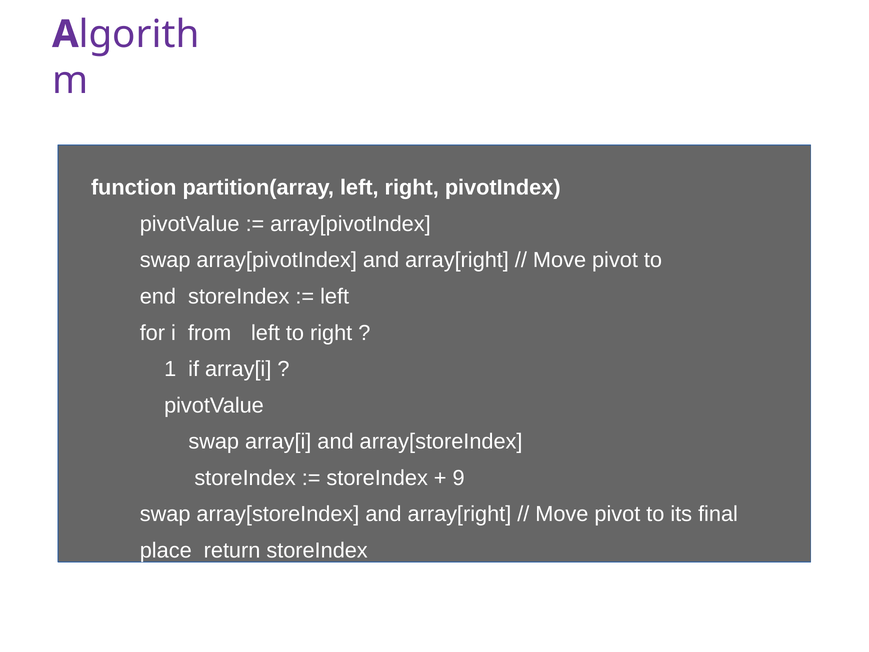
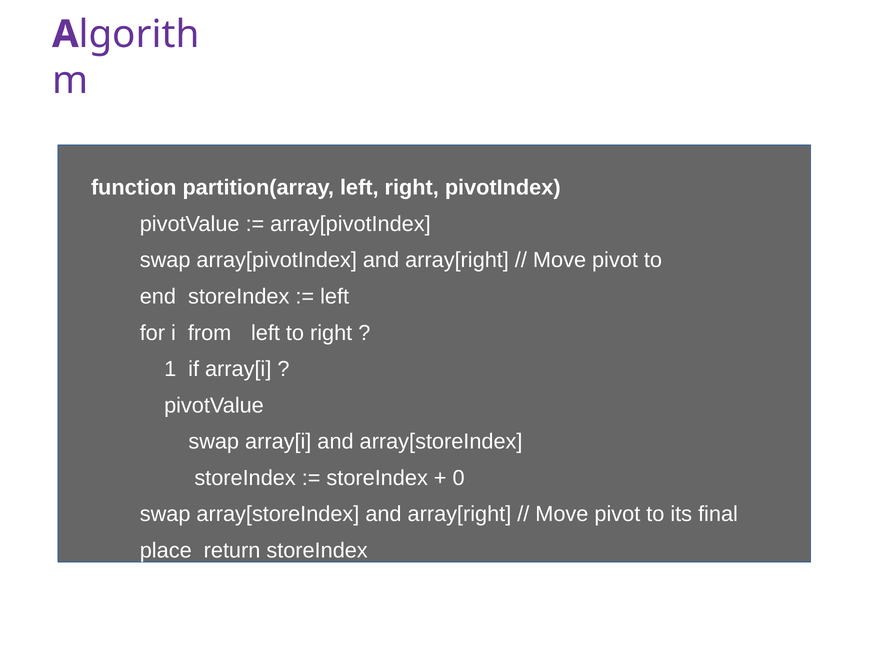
9: 9 -> 0 (459, 478)
